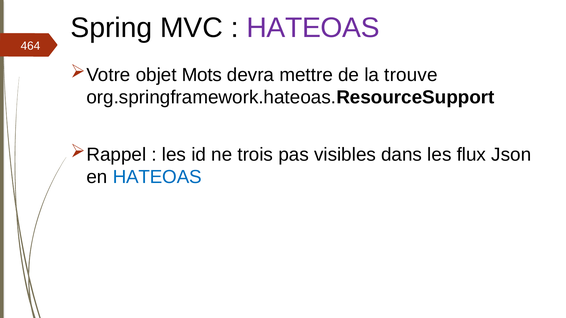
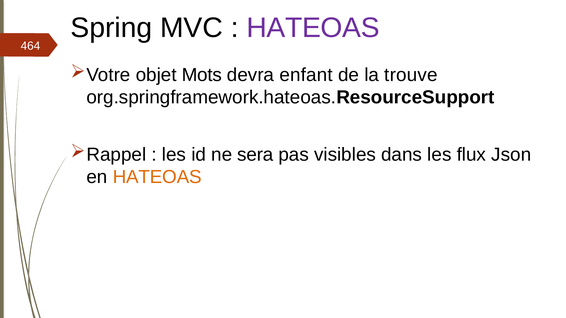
mettre: mettre -> enfant (306, 75)
trois: trois -> sera (255, 155)
HATEOAS colour: blue -> orange (157, 177)
